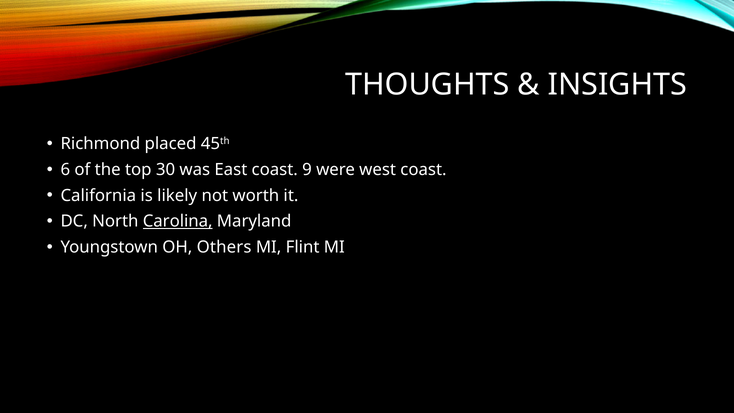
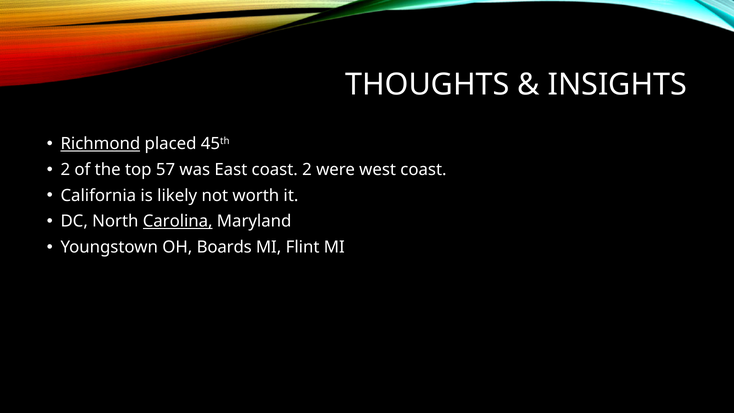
Richmond underline: none -> present (100, 144)
6: 6 -> 2 (65, 170)
30: 30 -> 57 (166, 170)
coast 9: 9 -> 2 (307, 170)
Others: Others -> Boards (224, 247)
